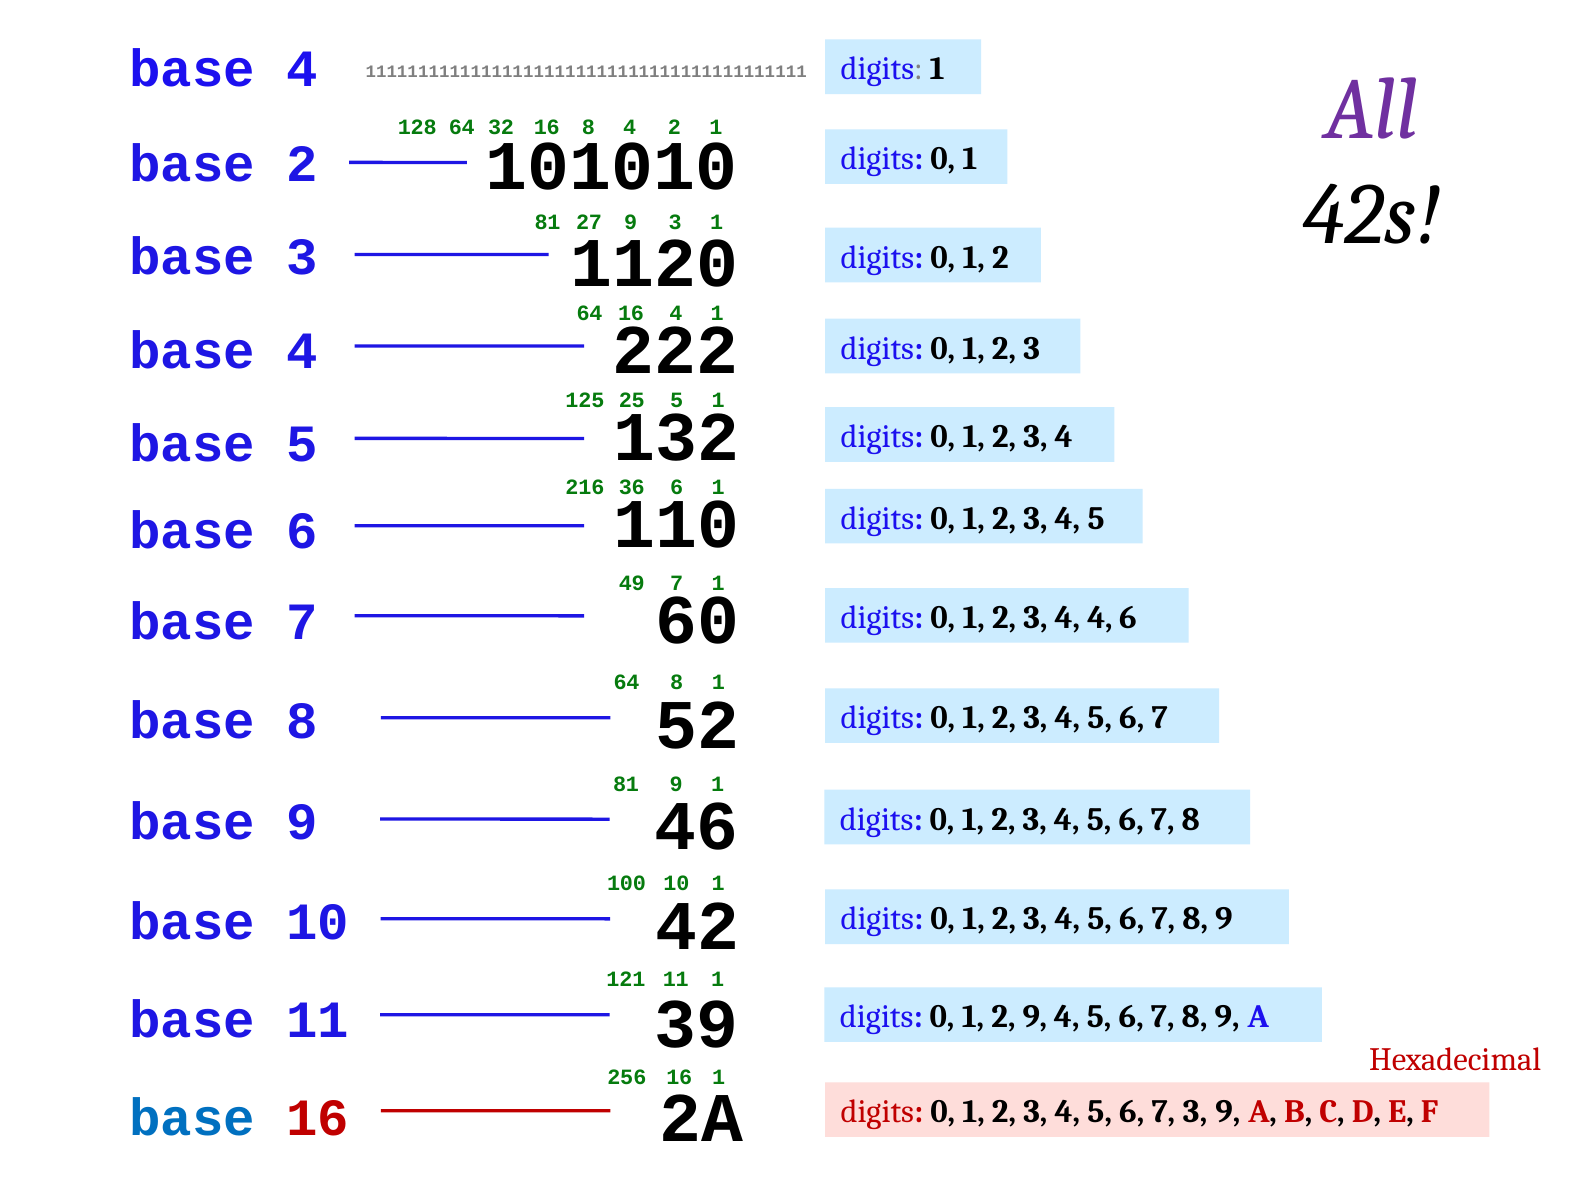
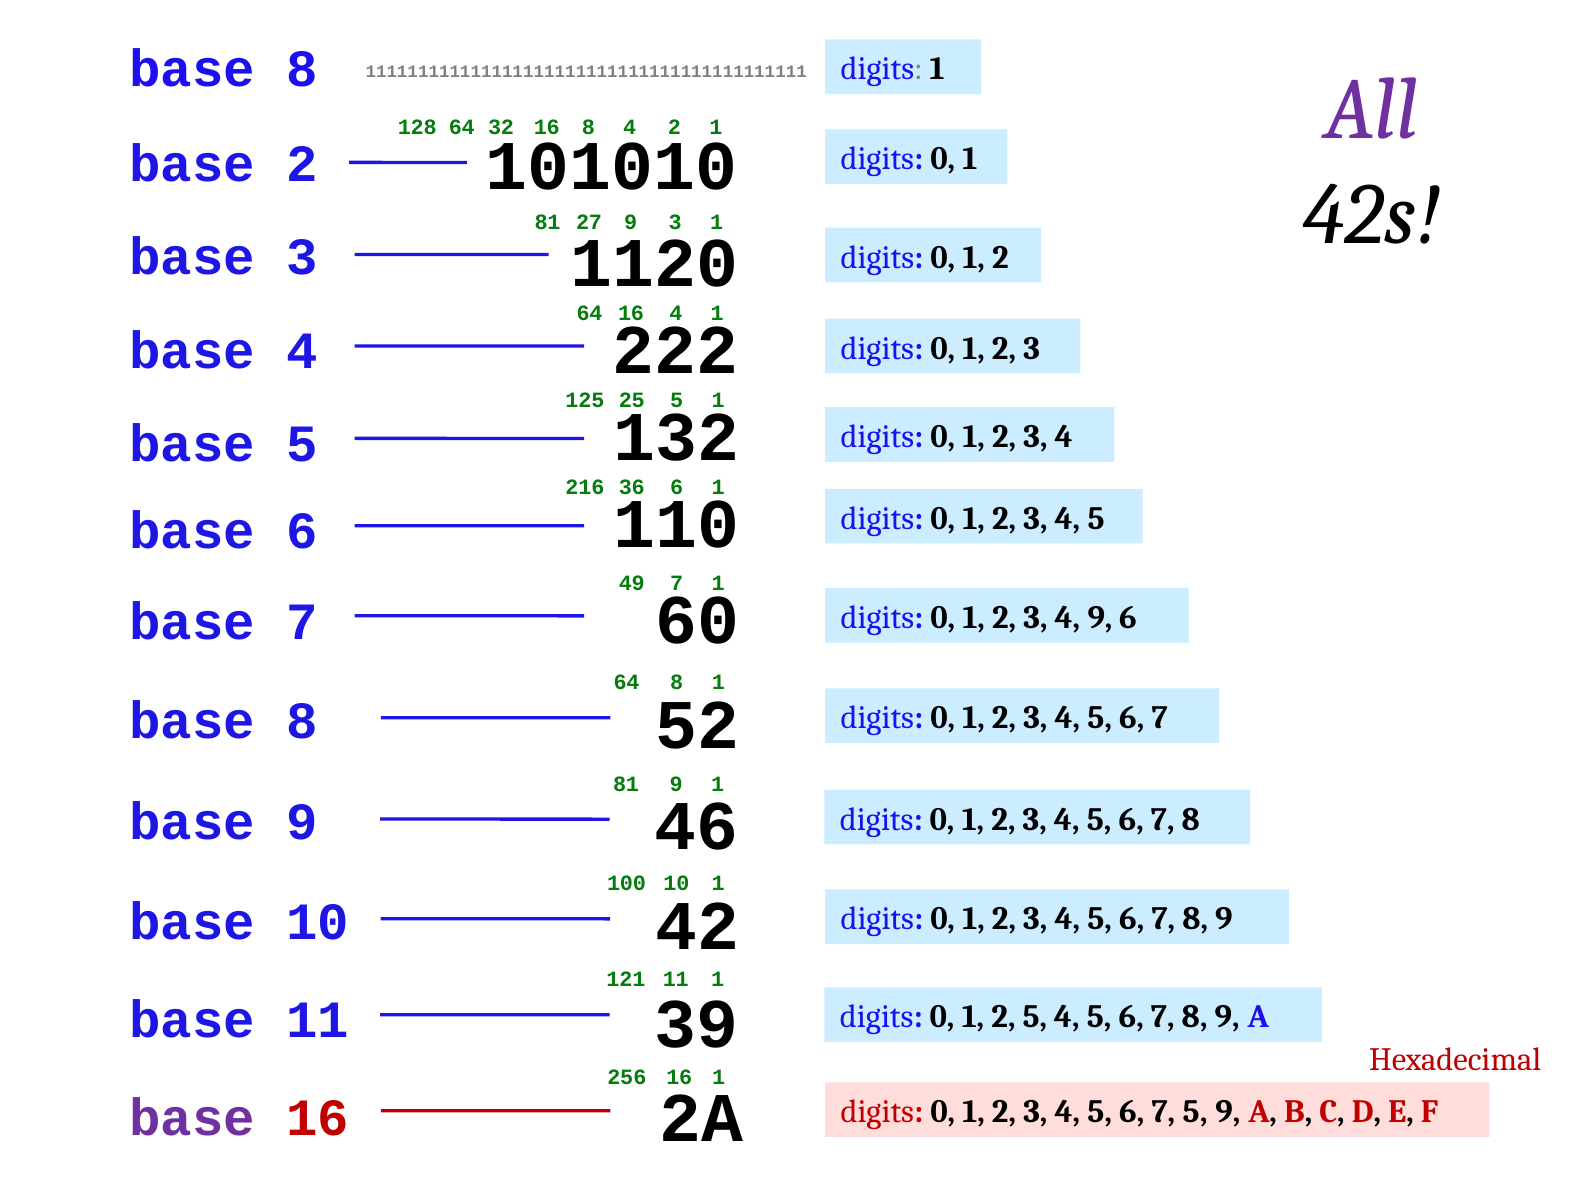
4: 4 -> 8 (302, 69)
4 4: 4 -> 9 (1100, 618)
2 9: 9 -> 5 (1035, 1017)
7 3: 3 -> 5 (1195, 1112)
base colour: blue -> purple (192, 1119)
